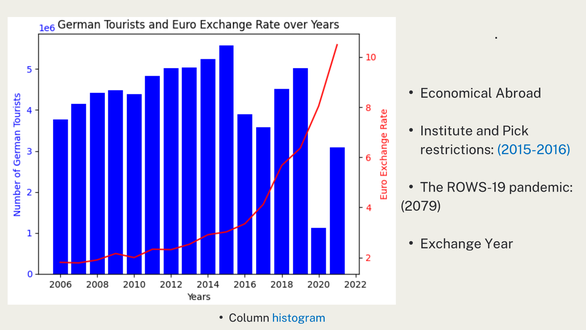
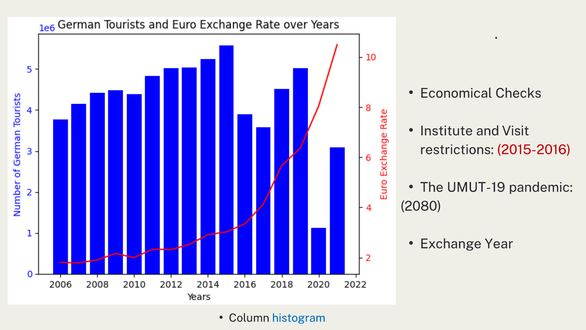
Abroad: Abroad -> Checks (518, 93)
Pick: Pick -> Visit (516, 131)
2015-2016 colour: blue -> red (534, 150)
ROWS-19: ROWS-19 -> UMUT-19 (476, 187)
2079: 2079 -> 2080 (421, 206)
